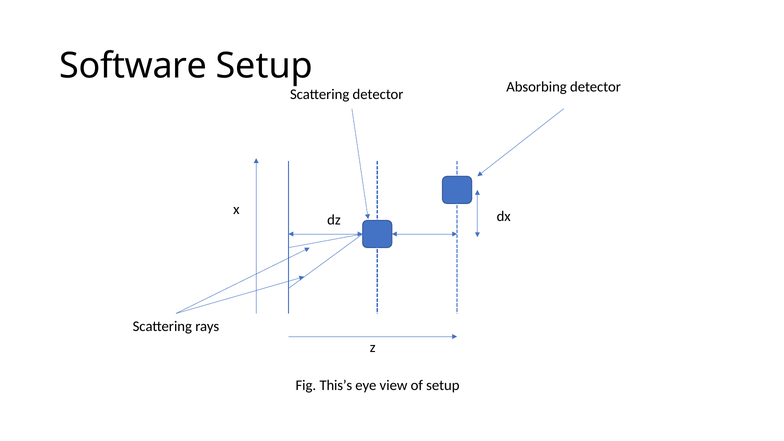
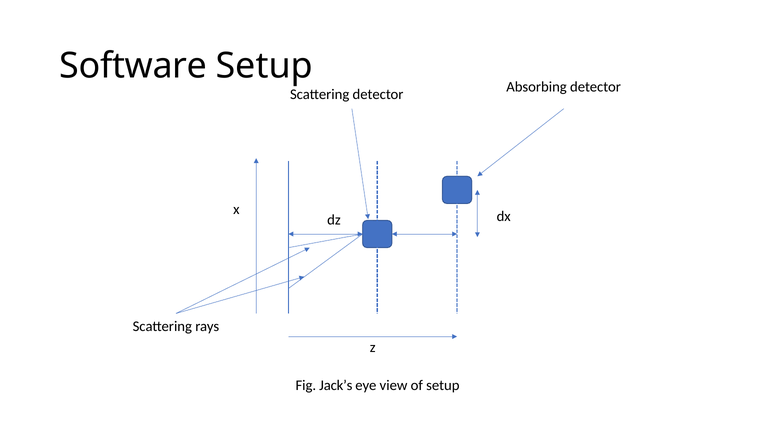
This’s: This’s -> Jack’s (336, 386)
